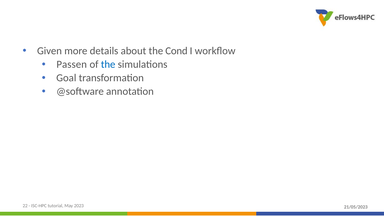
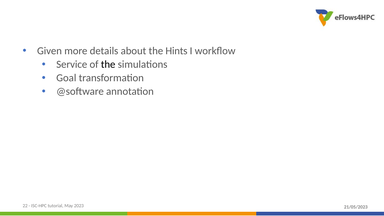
Cond: Cond -> Hints (176, 51)
Passen: Passen -> Service (72, 64)
the colour: blue -> black (108, 64)
